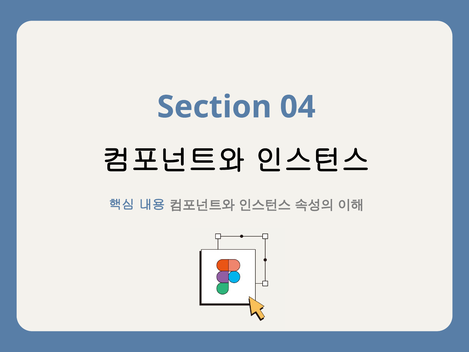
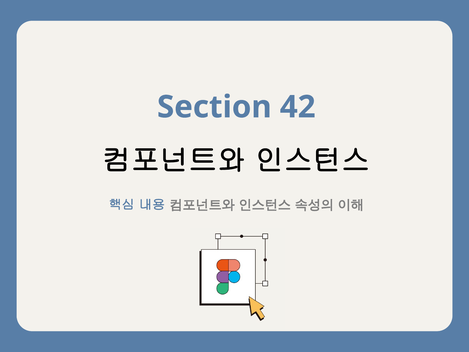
04: 04 -> 42 (298, 107)
